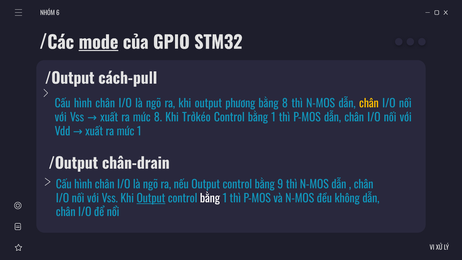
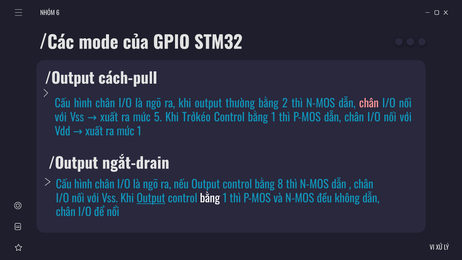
mode underline: present -> none (98, 43)
phương: phương -> thường (240, 104)
bằng 8: 8 -> 2 (285, 104)
chân colour: yellow -> pink (369, 104)
mức 8: 8 -> 5 (158, 118)
chân-drain: chân-drain -> ngắt-drain (136, 164)
9: 9 -> 8 (280, 185)
